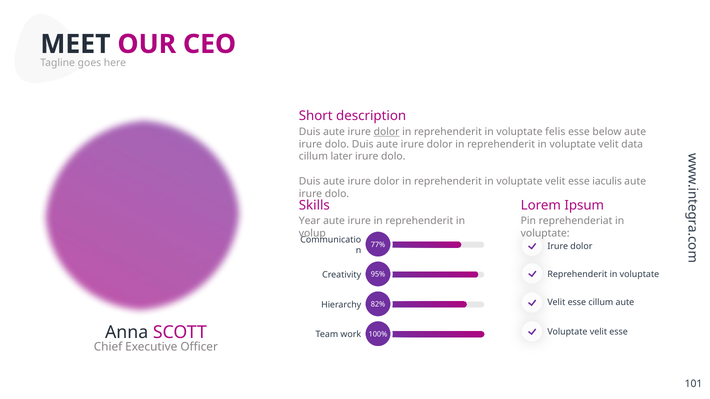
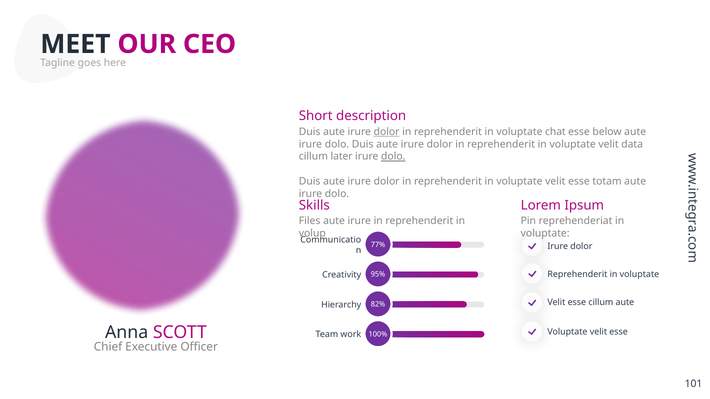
felis: felis -> chat (555, 132)
dolo underline: none -> present (393, 157)
iaculis: iaculis -> totam (607, 182)
Year: Year -> Files (310, 221)
